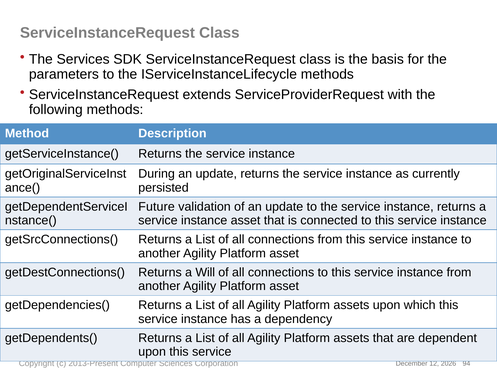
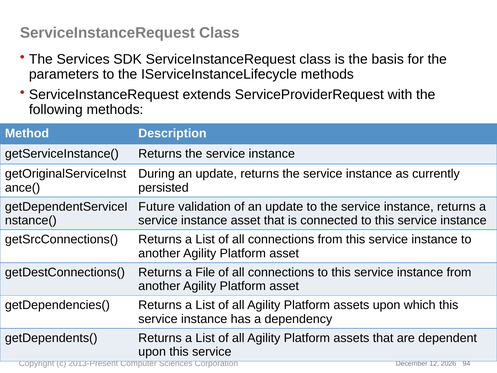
Will: Will -> File (205, 272)
